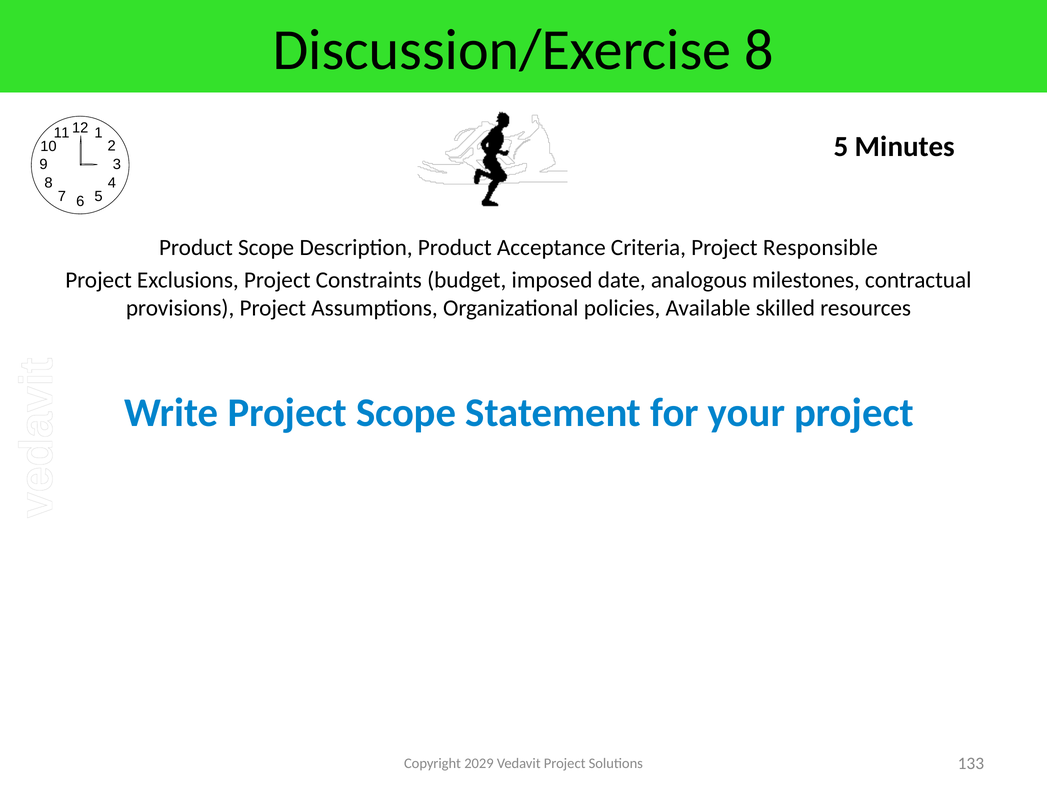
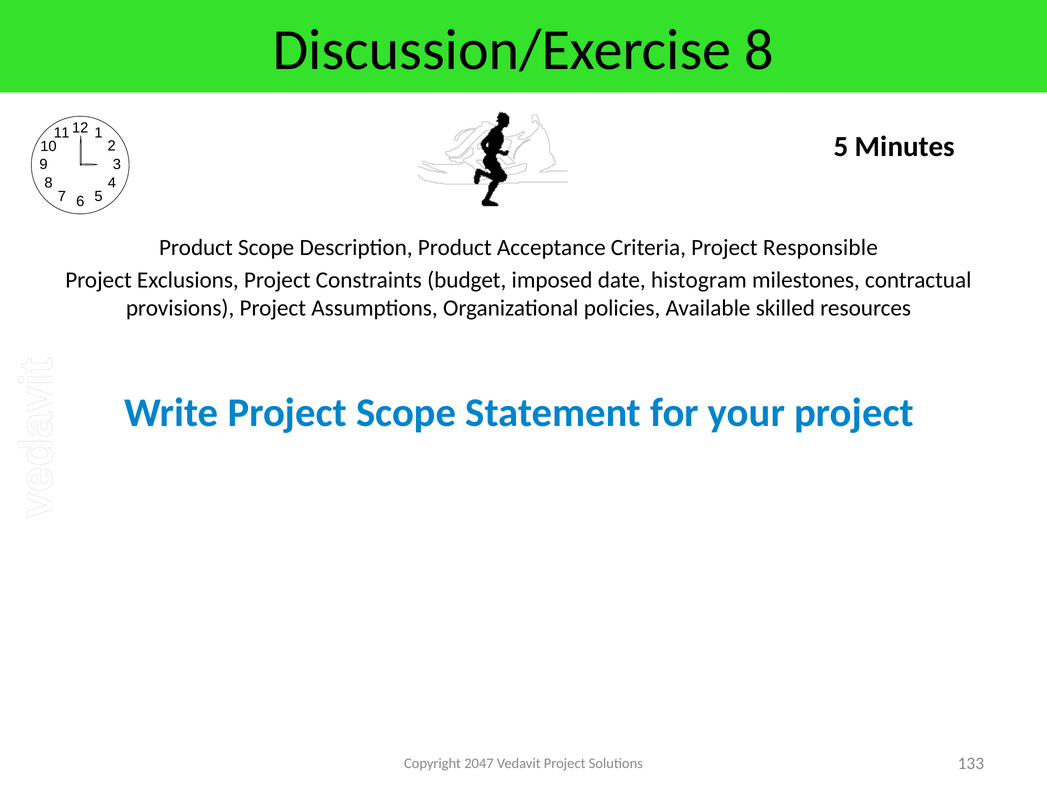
analogous: analogous -> histogram (699, 280)
2029: 2029 -> 2047 (479, 764)
